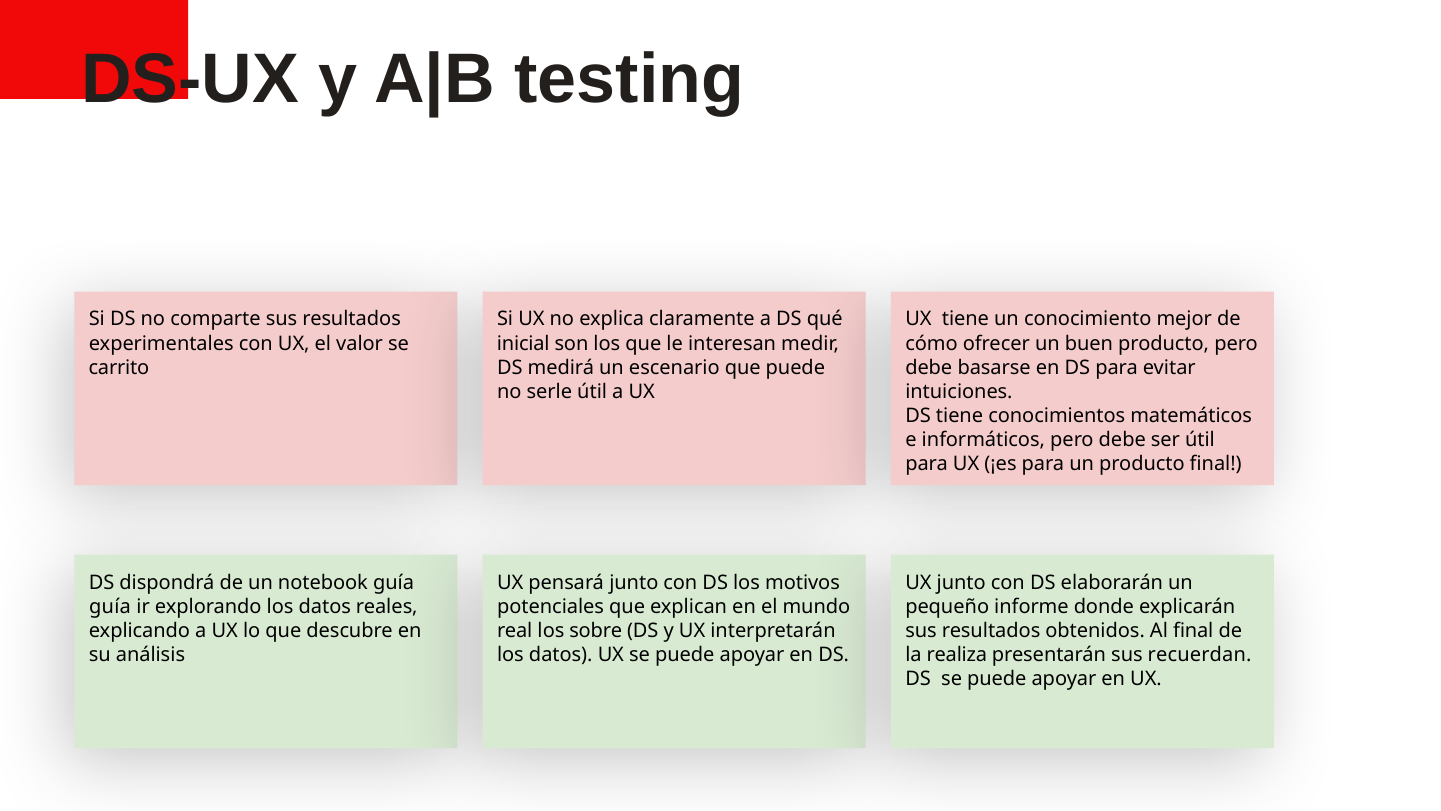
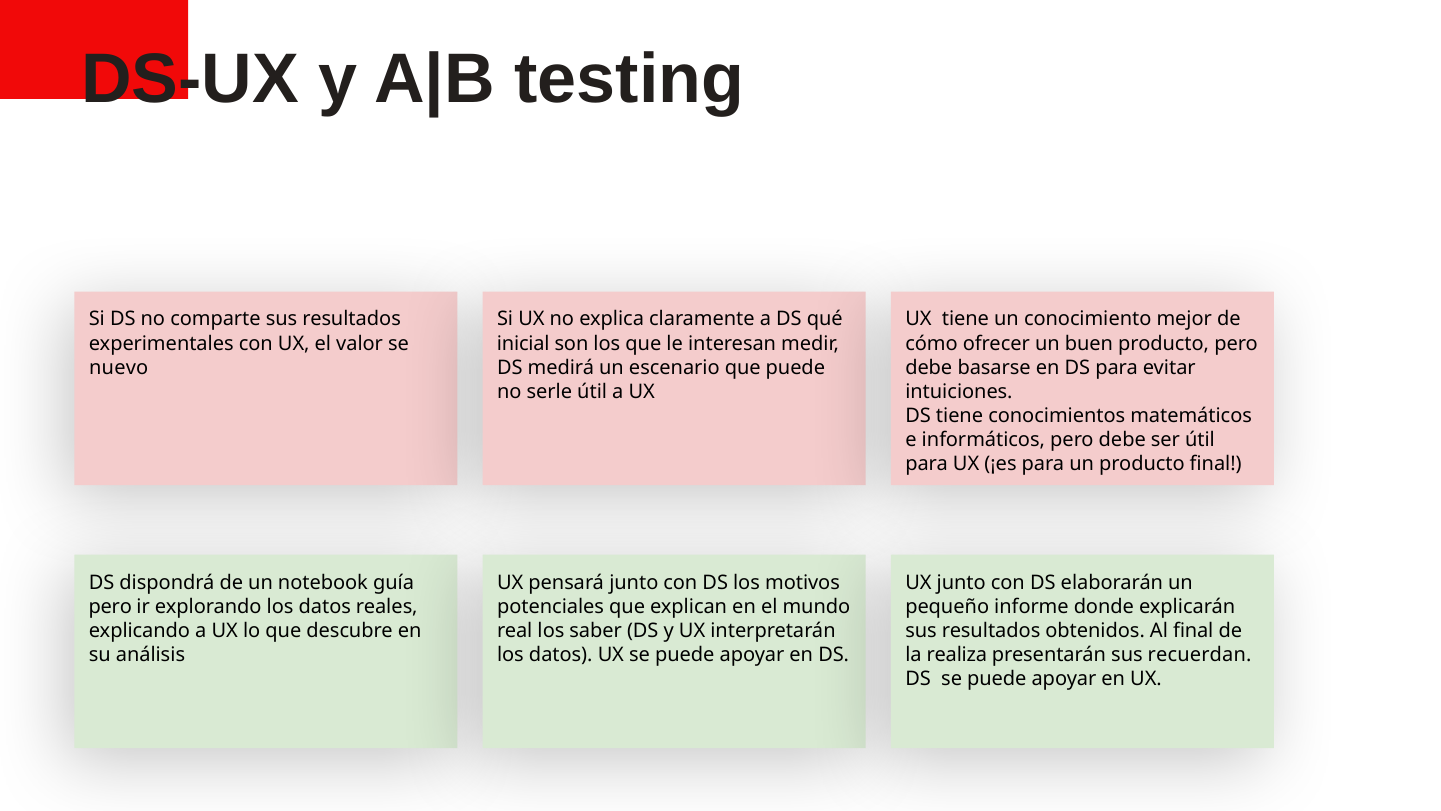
carrito: carrito -> nuevo (119, 367)
guía: guía -> pero (110, 606)
sobre: sobre -> saber (596, 630)
